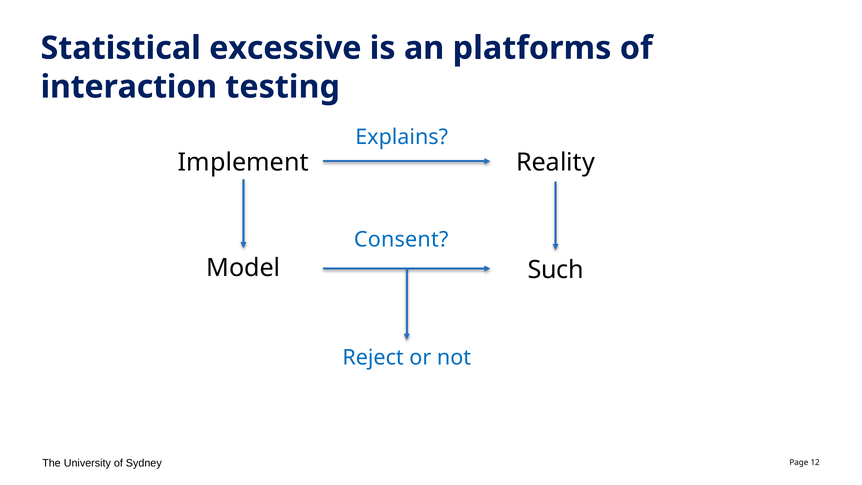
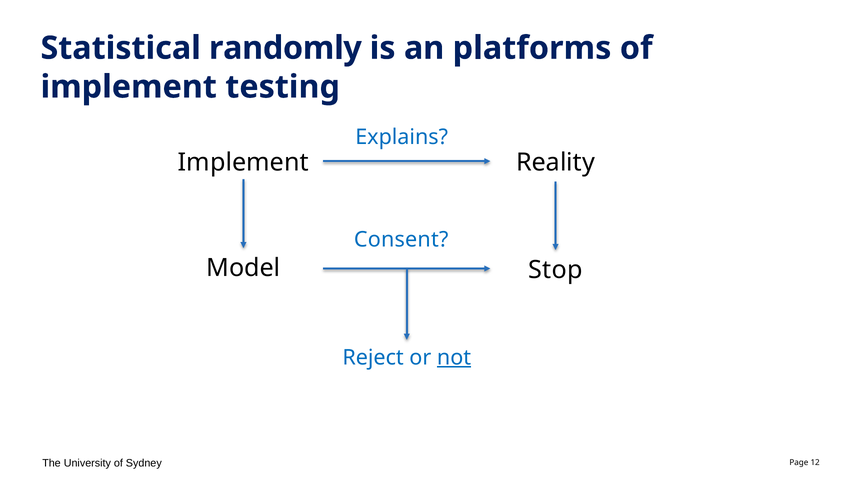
excessive: excessive -> randomly (285, 48)
interaction: interaction -> implement (129, 87)
Such: Such -> Stop (555, 270)
not underline: none -> present (454, 357)
